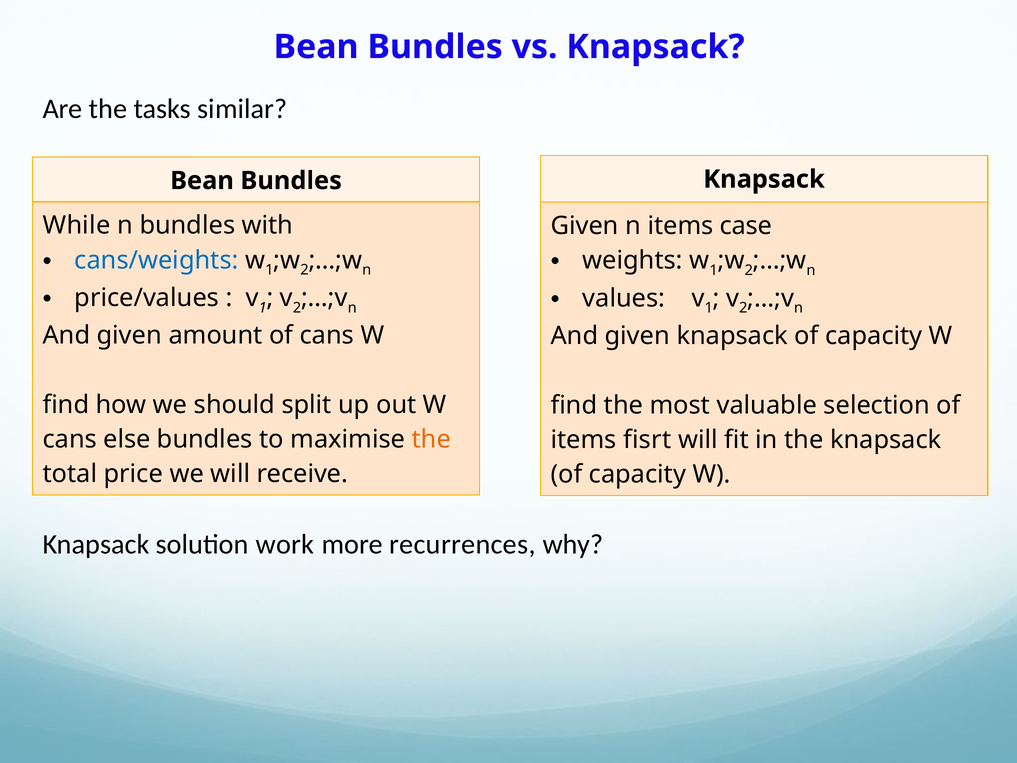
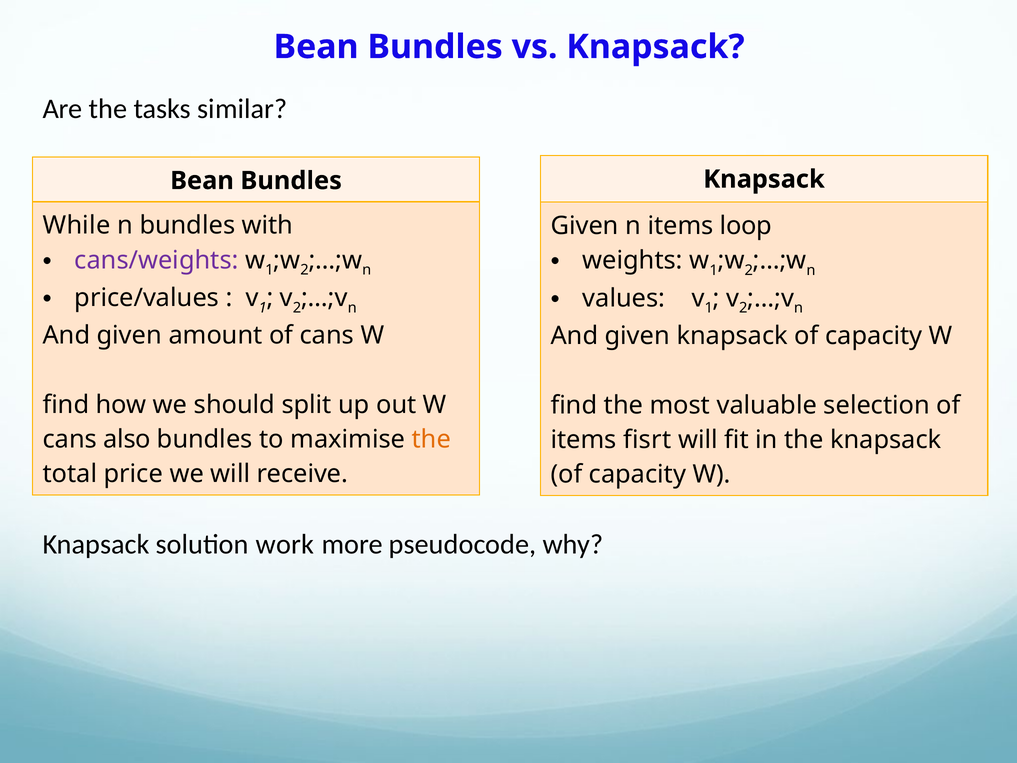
case: case -> loop (746, 226)
cans/weights colour: blue -> purple (156, 260)
else: else -> also (127, 439)
recurrences: recurrences -> pseudocode (463, 544)
